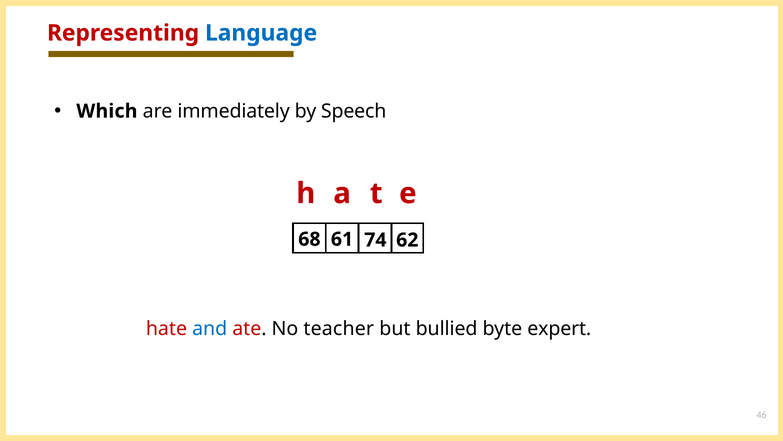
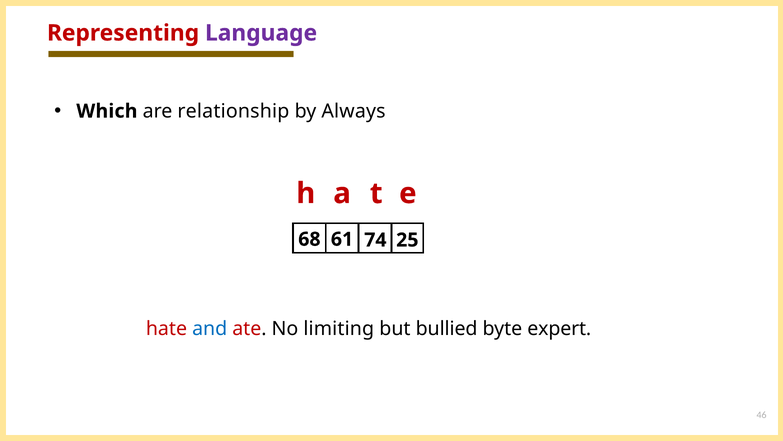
Language colour: blue -> purple (261, 33)
immediately: immediately -> relationship (233, 111)
Speech: Speech -> Always (354, 111)
62: 62 -> 25 (407, 240)
teacher: teacher -> limiting (339, 328)
